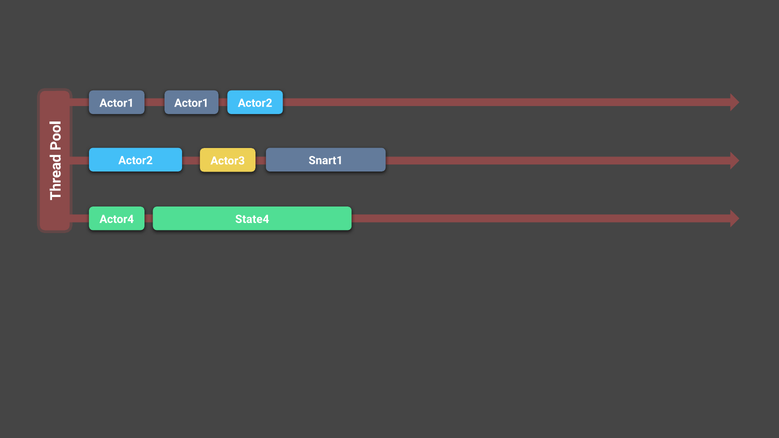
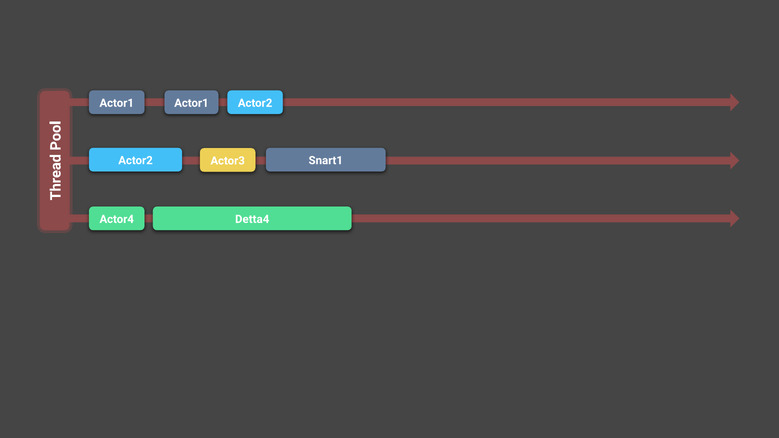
State4: State4 -> Detta4 (252, 219)
